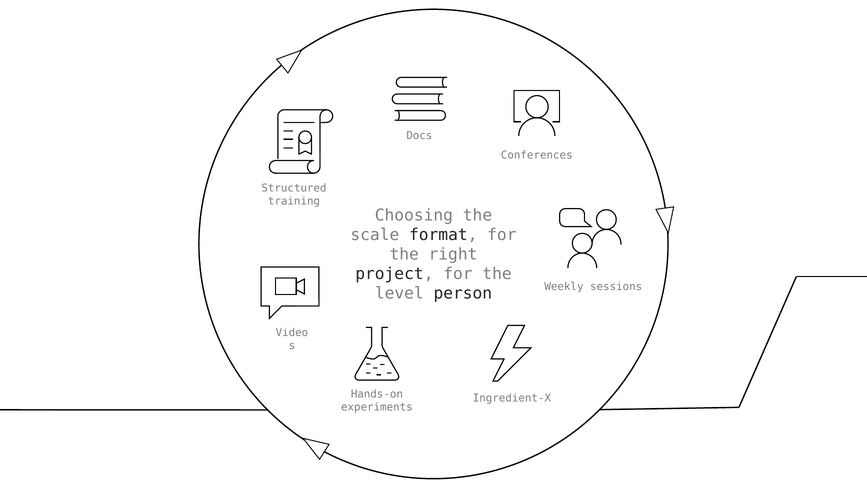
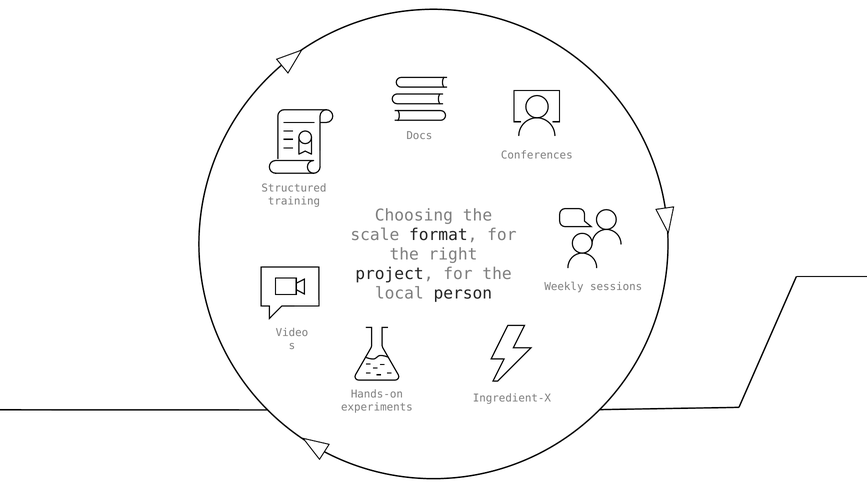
level: level -> local (399, 293)
